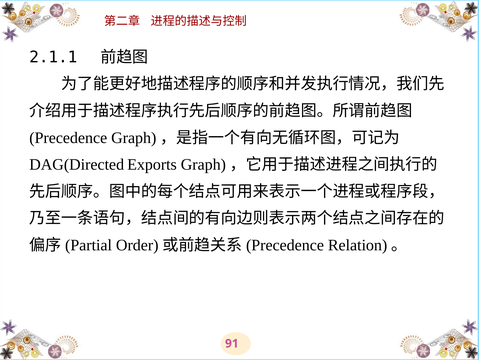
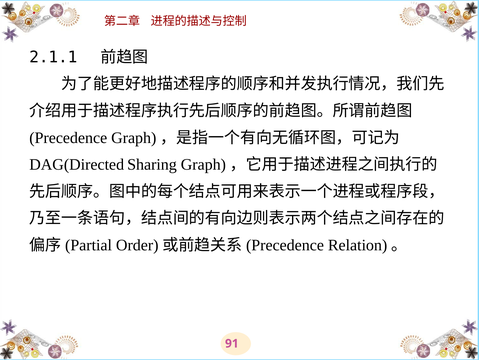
Exports: Exports -> Sharing (152, 164)
